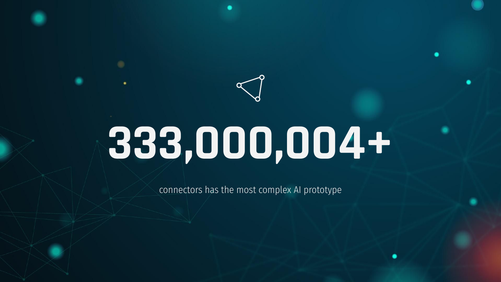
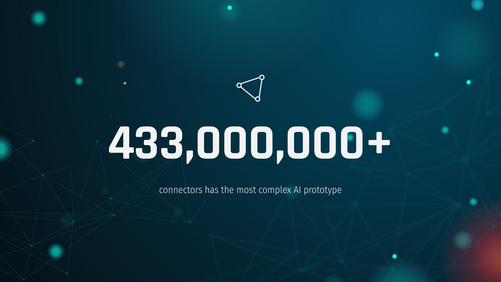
333,000,004+: 333,000,004+ -> 433,000,000+ (250, 142)
